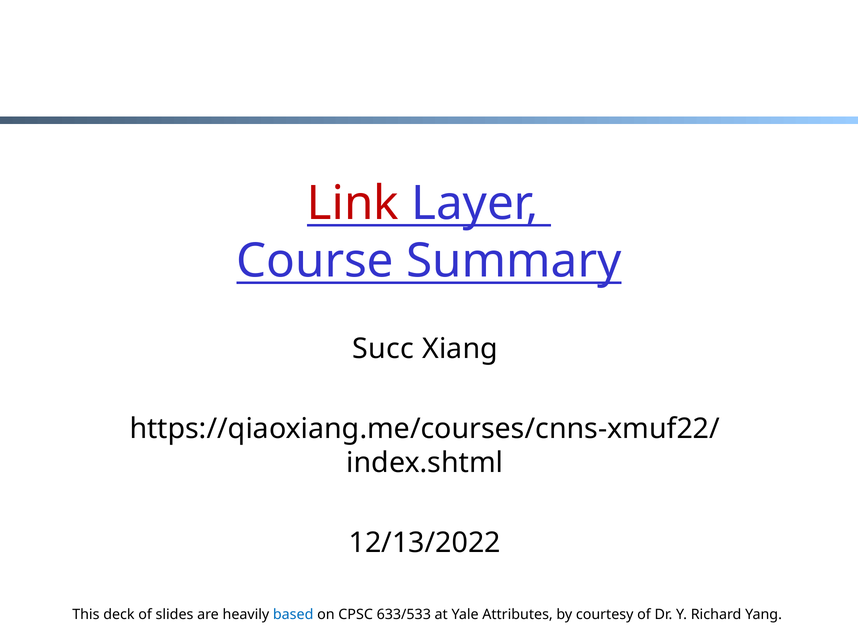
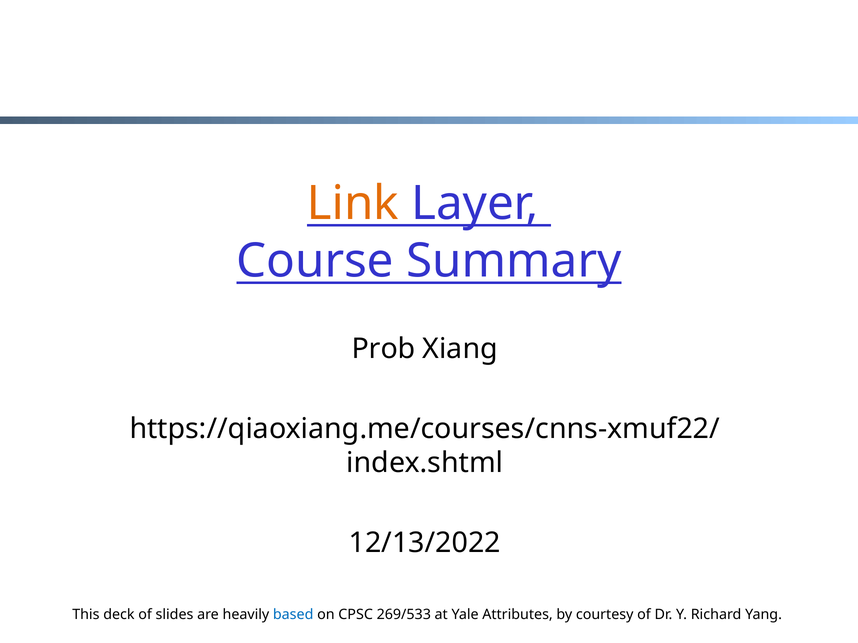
Link colour: red -> orange (353, 204)
Succ: Succ -> Prob (384, 349)
633/533: 633/533 -> 269/533 (404, 615)
